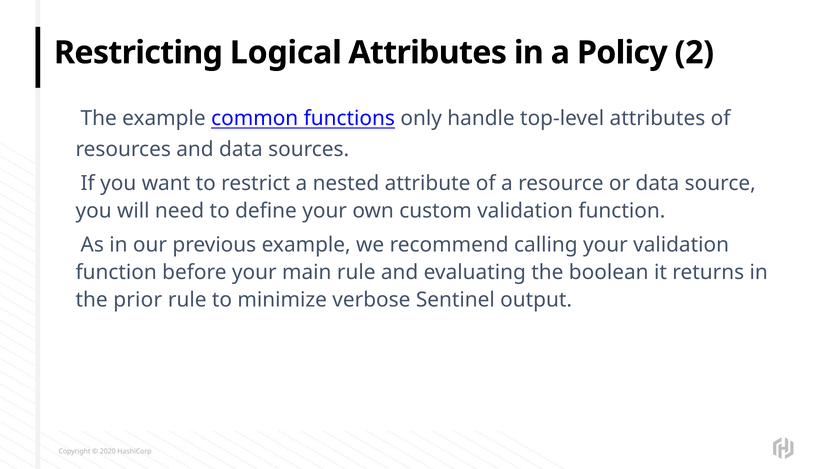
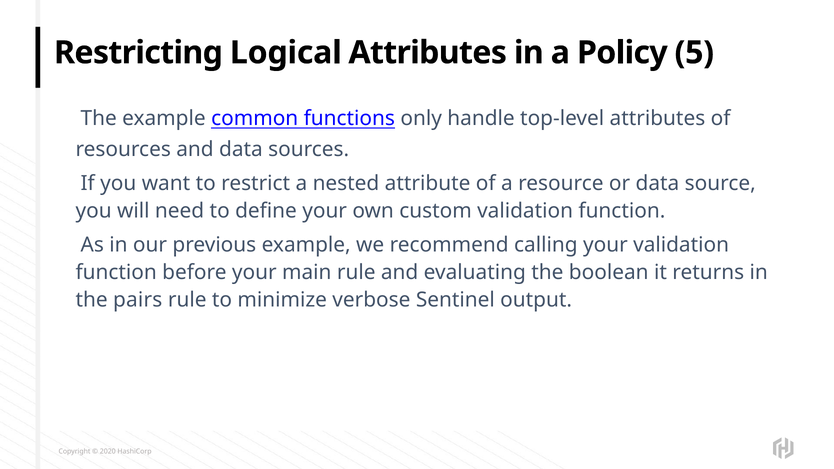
2: 2 -> 5 (694, 53)
prior: prior -> pairs (138, 300)
